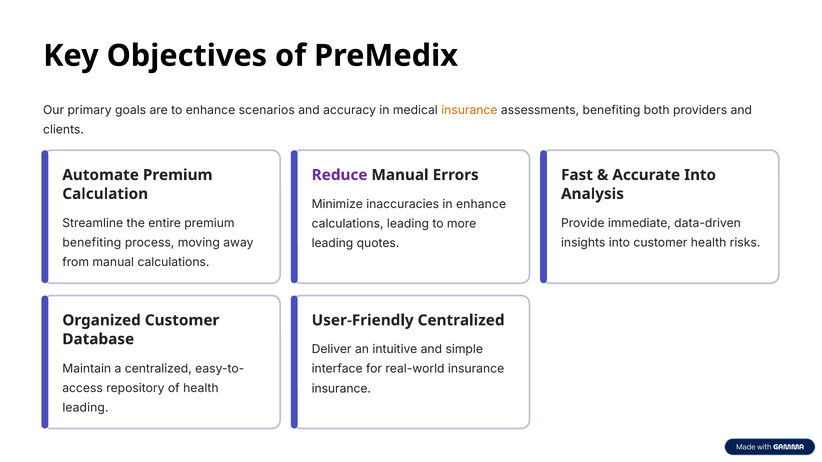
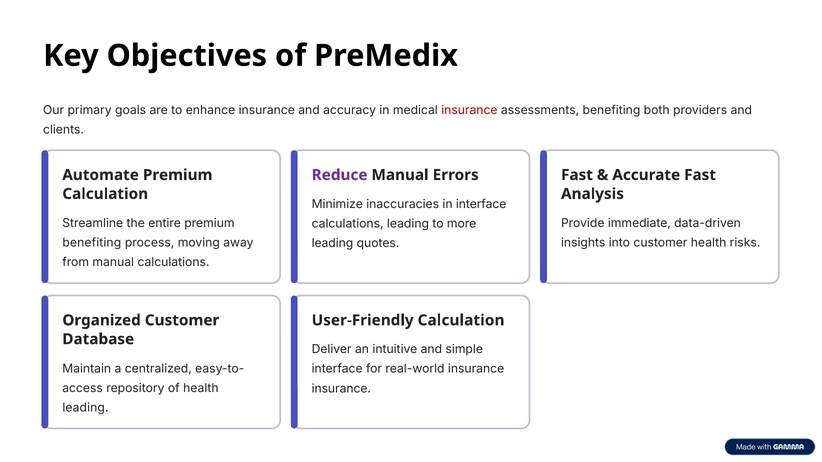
enhance scenarios: scenarios -> insurance (267, 110)
insurance colour: orange -> red (469, 110)
Accurate Into: Into -> Fast (700, 175)
in enhance: enhance -> interface (481, 204)
User-Friendly Centralized: Centralized -> Calculation (461, 321)
